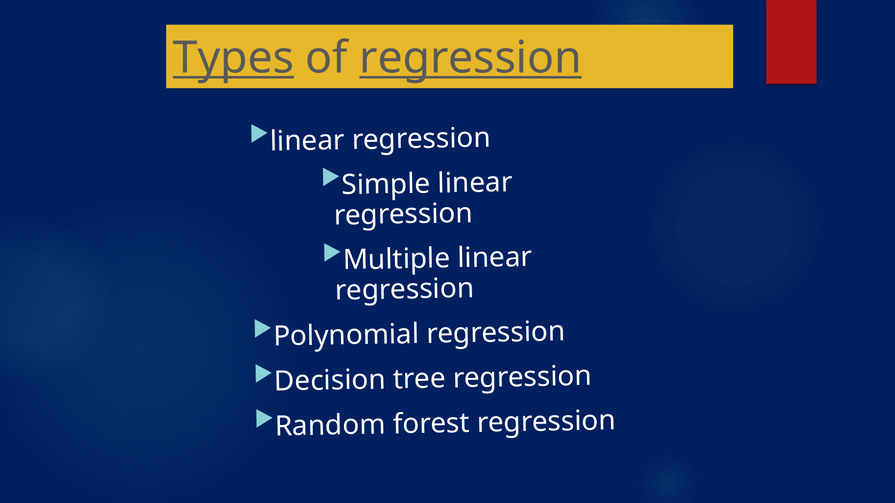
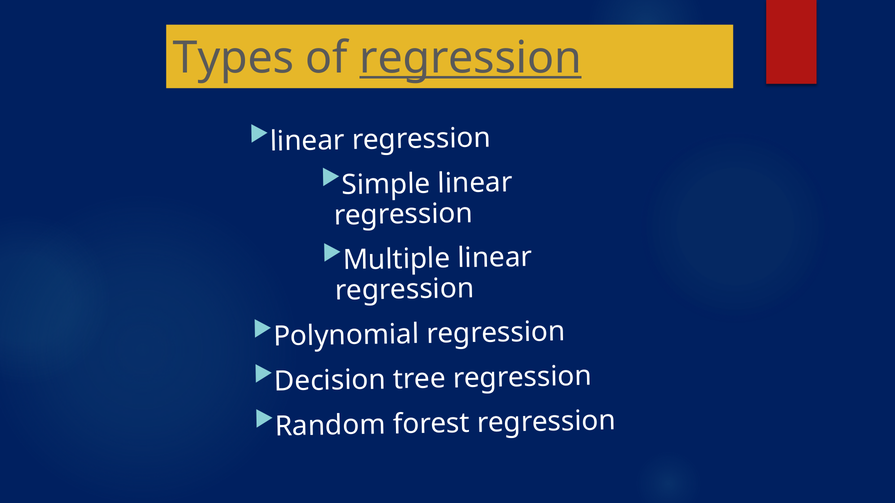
Types underline: present -> none (233, 58)
